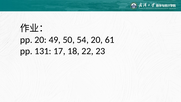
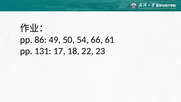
pp 20: 20 -> 86 (41, 40)
54 20: 20 -> 66 (97, 40)
